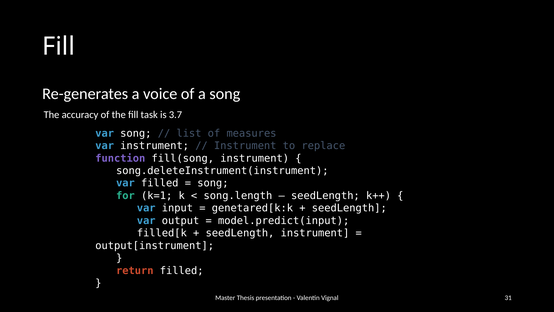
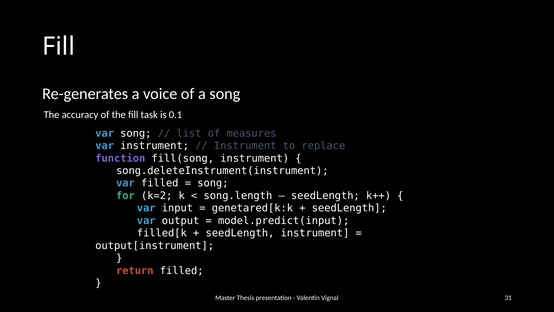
3.7: 3.7 -> 0.1 (175, 115)
k=1: k=1 -> k=2 (157, 195)
